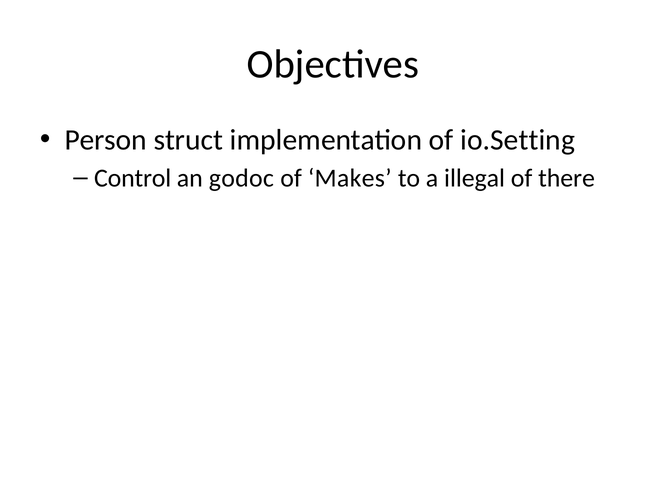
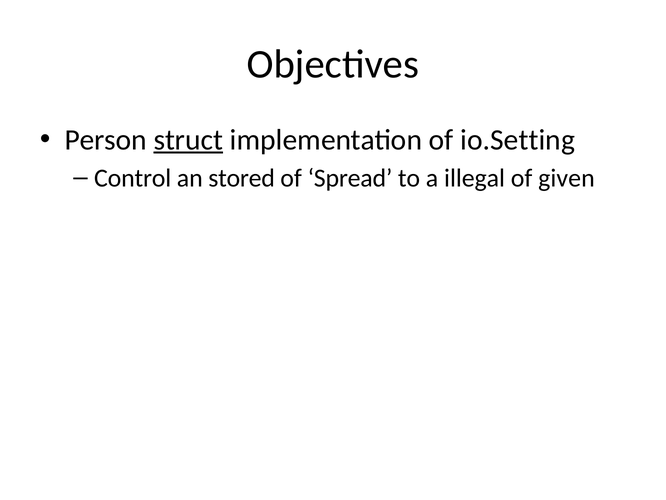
struct underline: none -> present (188, 140)
godoc: godoc -> stored (242, 178)
Makes: Makes -> Spread (350, 178)
there: there -> given (567, 178)
